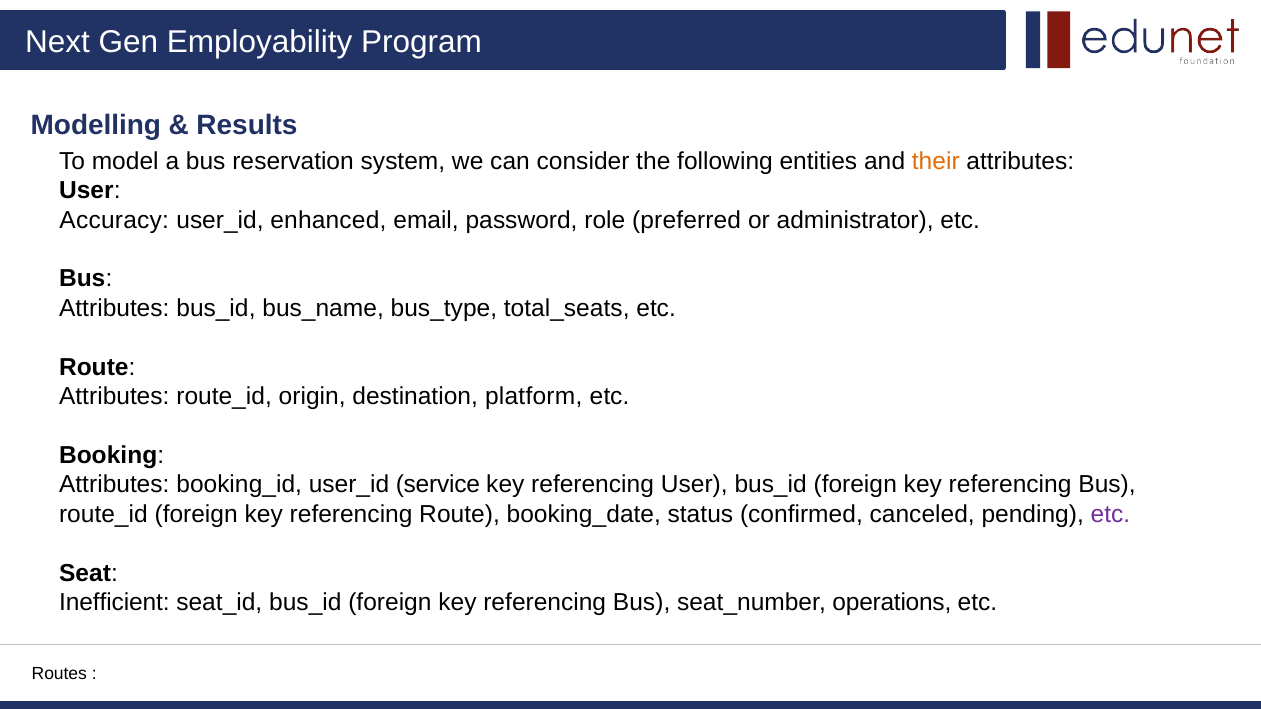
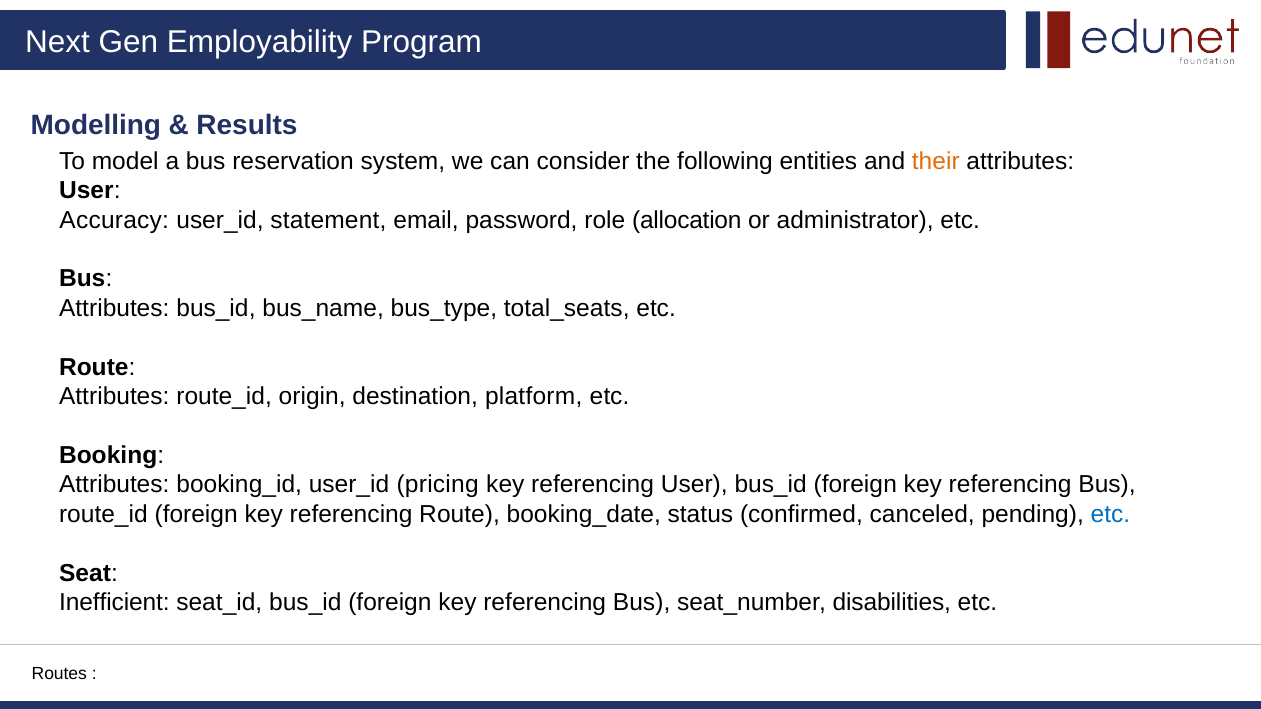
enhanced: enhanced -> statement (328, 220)
preferred: preferred -> allocation (687, 220)
service: service -> pricing (438, 485)
etc colour: purple -> blue (1110, 514)
operations: operations -> disabilities (892, 603)
